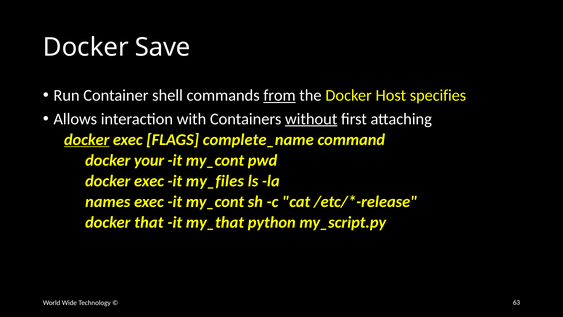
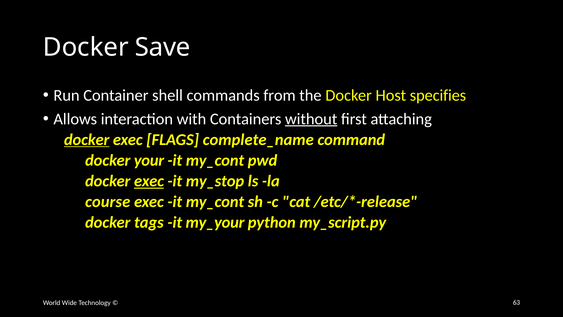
from underline: present -> none (279, 95)
exec underline: none -> present (149, 181)
my_files: my_files -> my_stop (215, 181)
names: names -> course (108, 201)
that: that -> tags (149, 222)
my_that: my_that -> my_your (215, 222)
